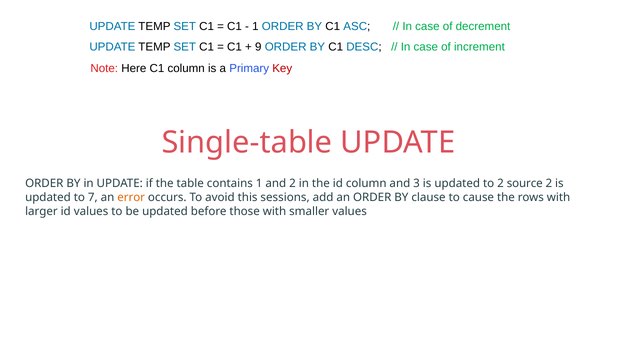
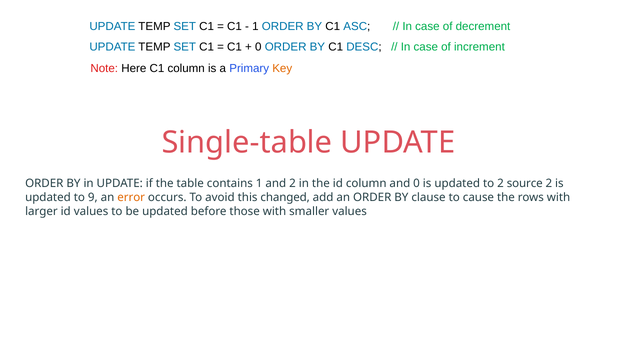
9: 9 -> 0 (258, 47)
Key colour: red -> orange (282, 68)
and 3: 3 -> 0 (417, 184)
7: 7 -> 9 (93, 197)
sessions: sessions -> changed (285, 197)
